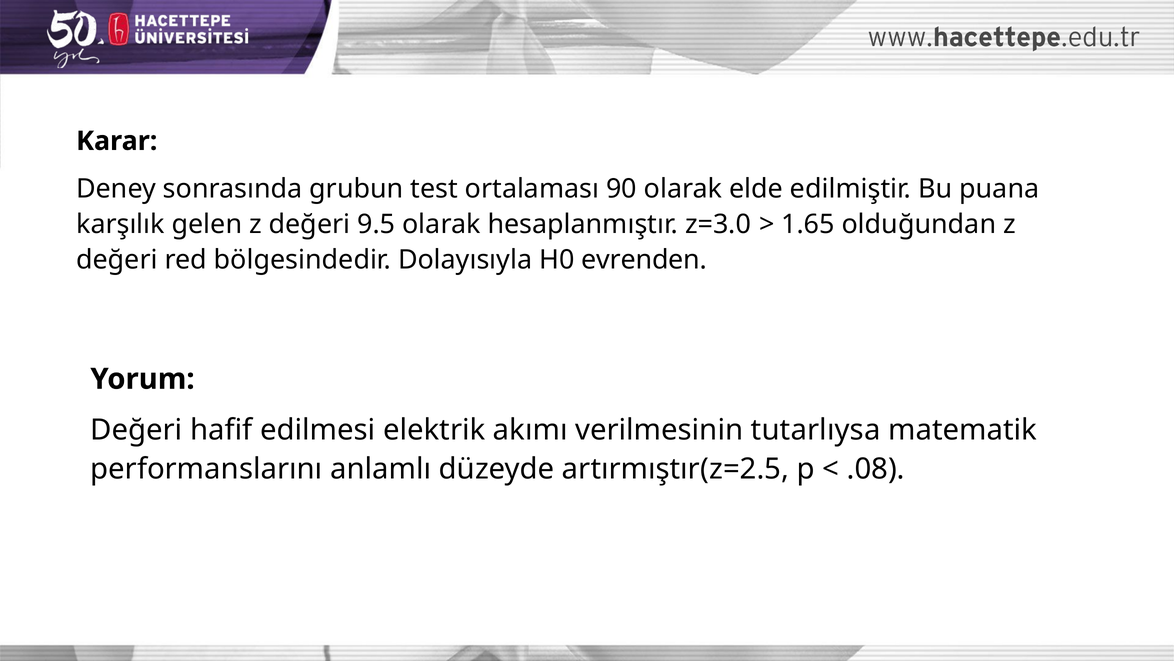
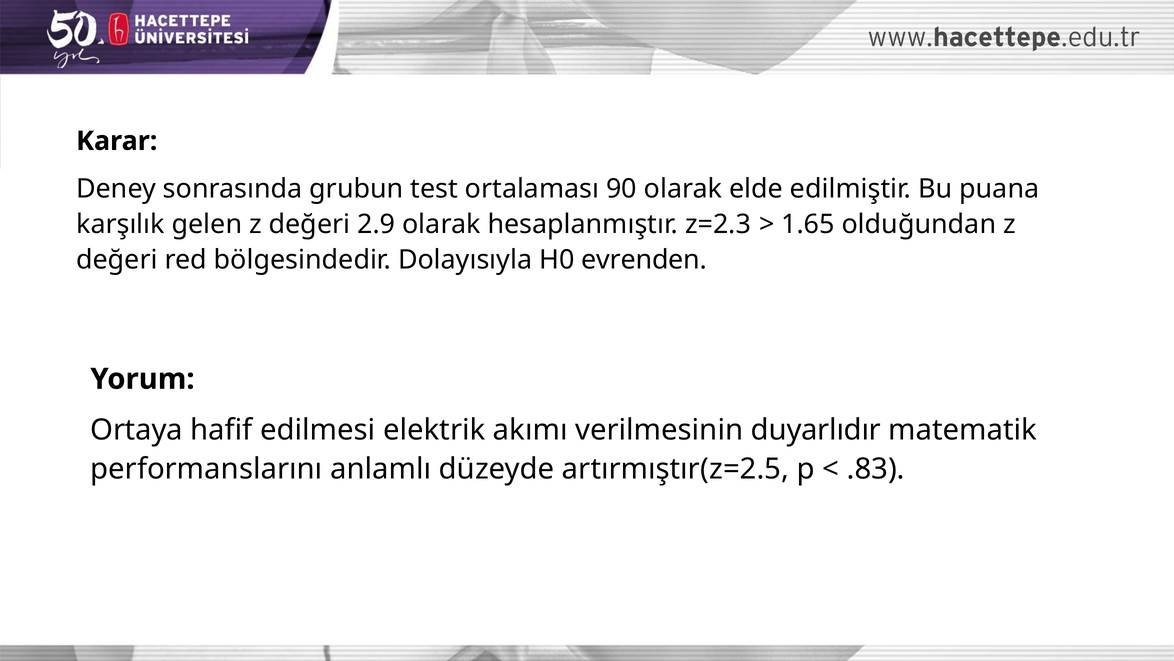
9.5: 9.5 -> 2.9 (376, 224)
z=3.0: z=3.0 -> z=2.3 (718, 224)
Değeri: Değeri -> Ortaya (137, 430)
tutarlıysa: tutarlıysa -> duyarlıdır (816, 430)
.08: .08 -> .83 (876, 468)
